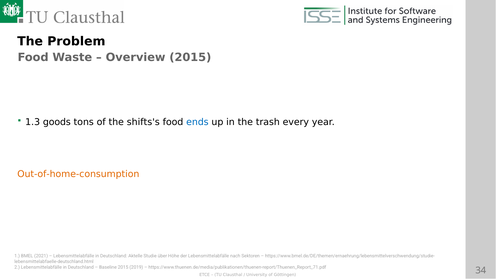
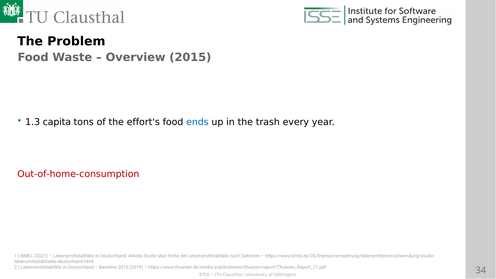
1.3 goods: goods -> capita (57, 122)
shifts's: shifts's -> effort's (143, 122)
Out-of-home-consumption colour: orange -> red (78, 174)
